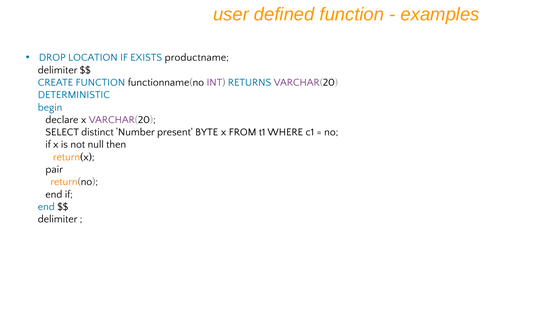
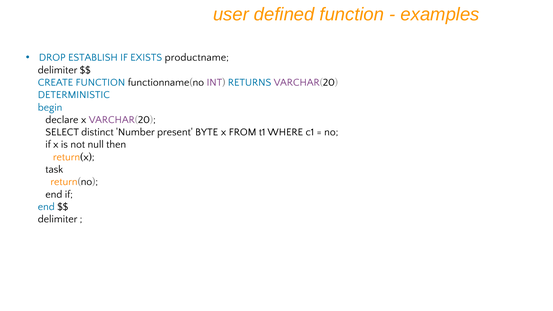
LOCATION: LOCATION -> ESTABLISH (93, 58)
pair: pair -> task (54, 169)
